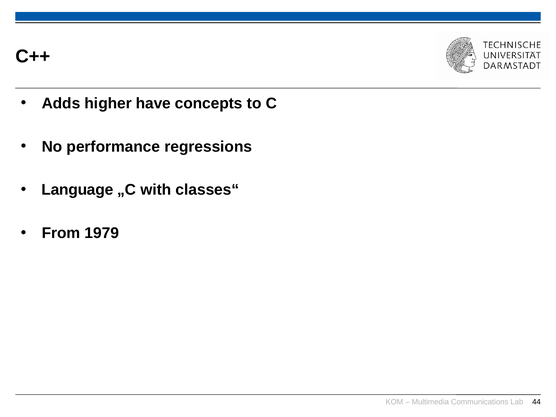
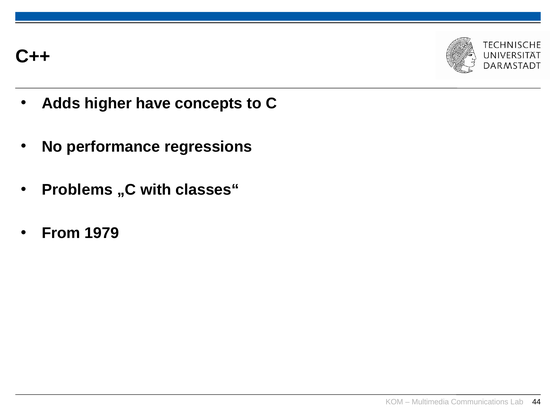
Language: Language -> Problems (77, 190)
